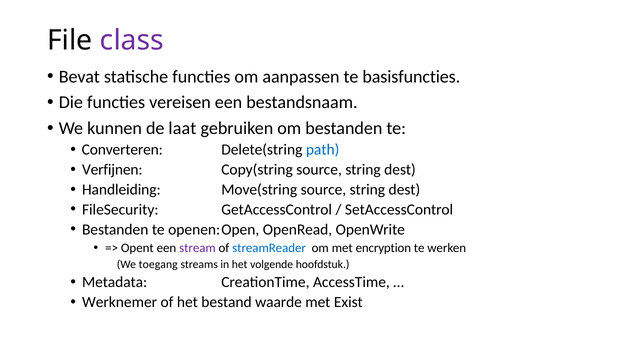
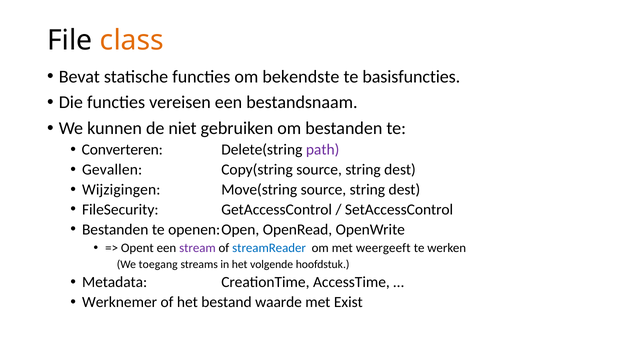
class colour: purple -> orange (132, 41)
aanpassen: aanpassen -> bekendste (301, 77)
laat: laat -> niet (183, 129)
path colour: blue -> purple (323, 150)
Verfijnen: Verfijnen -> Gevallen (112, 170)
Handleiding: Handleiding -> Wijzigingen (121, 190)
encryption: encryption -> weergeeft (383, 248)
